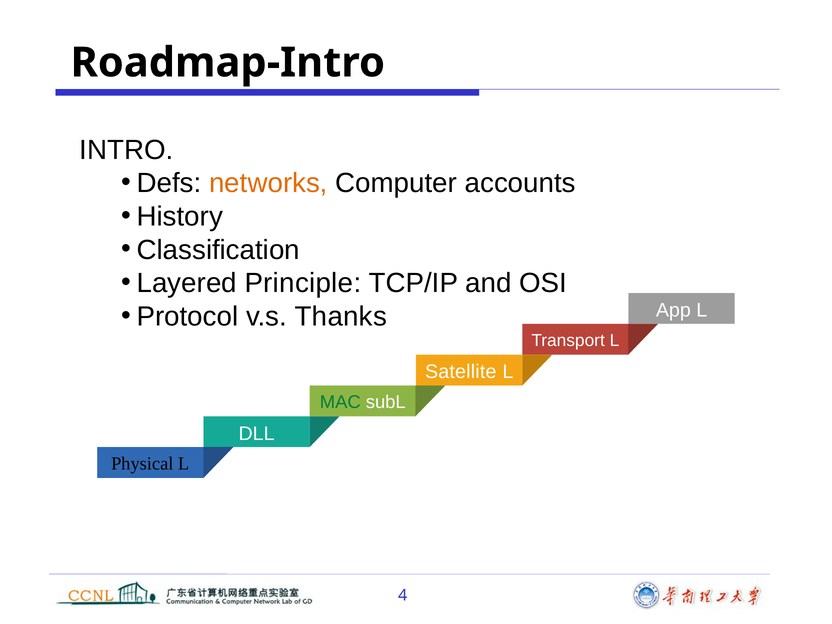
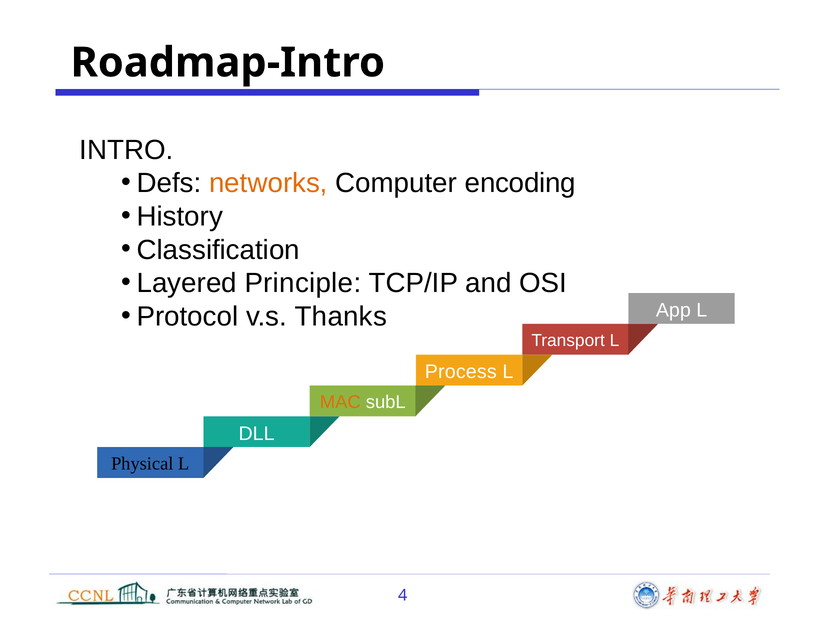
accounts: accounts -> encoding (520, 183)
Satellite: Satellite -> Process (461, 372)
MAC colour: green -> orange (340, 402)
